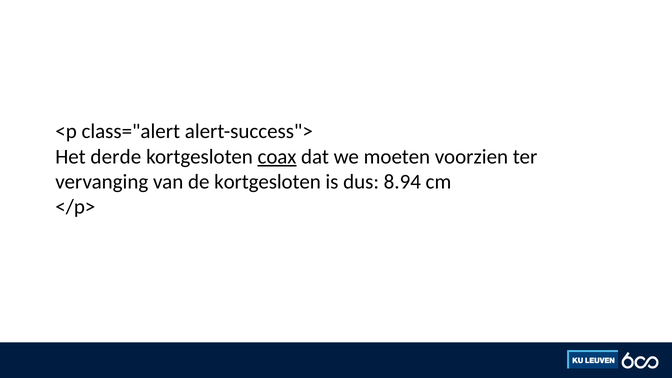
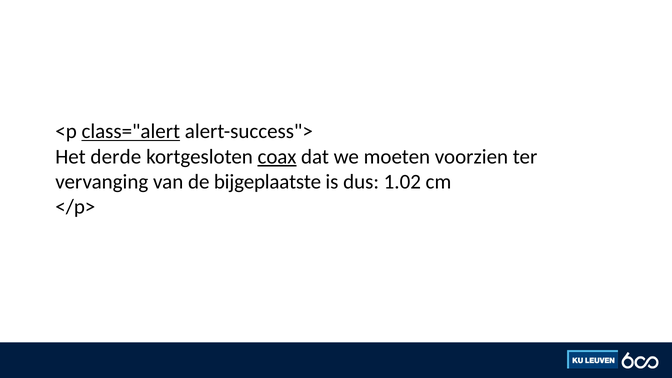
class="alert underline: none -> present (131, 131)
de kortgesloten: kortgesloten -> bijgeplaatste (268, 182)
8.94: 8.94 -> 1.02 (402, 182)
